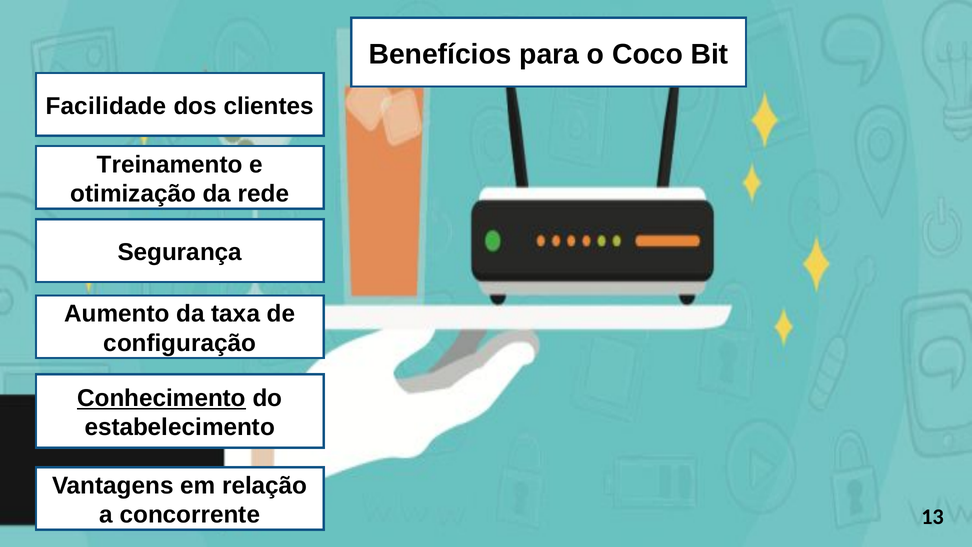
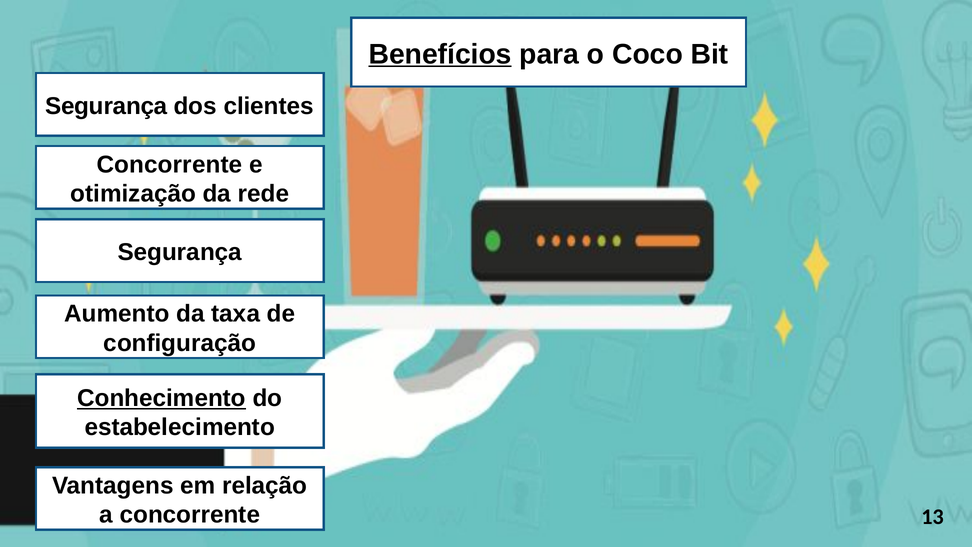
Benefícios underline: none -> present (440, 54)
Facilidade: Facilidade -> Segurança (106, 106)
Treinamento: Treinamento -> Concorrente (170, 164)
